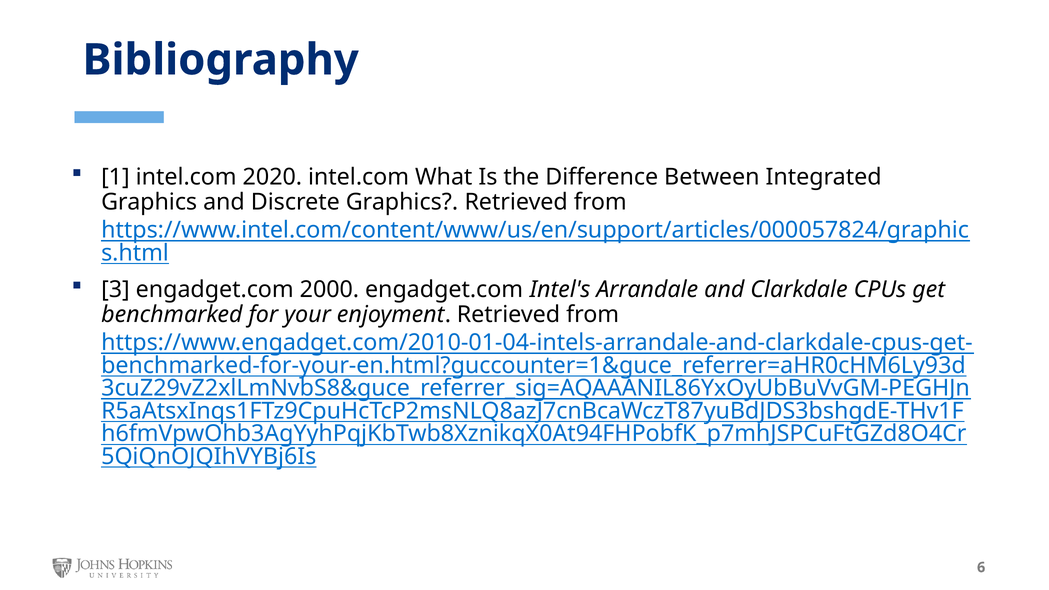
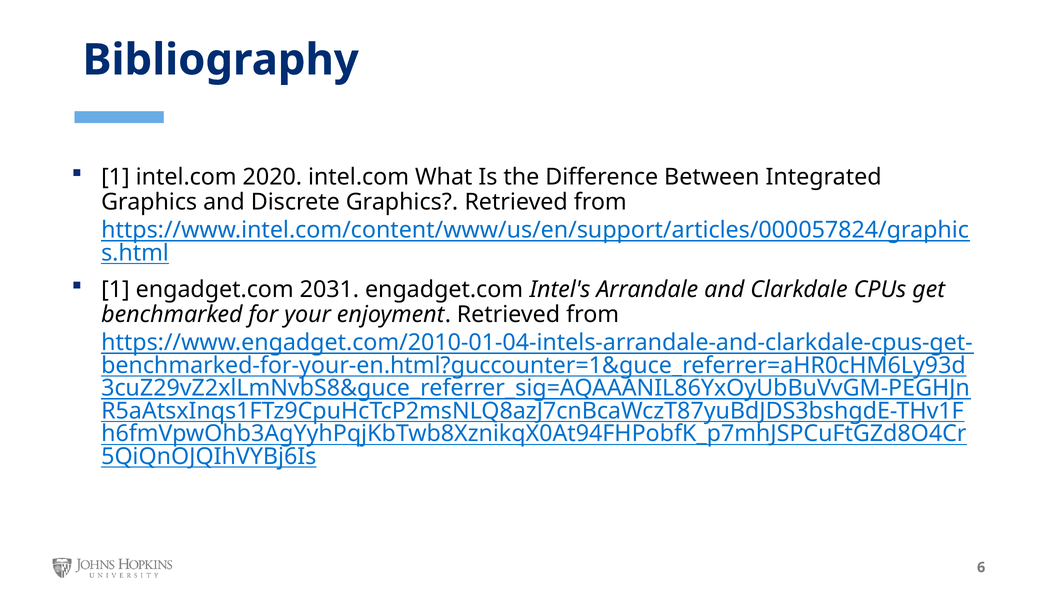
3: 3 -> 1 (115, 290)
2000: 2000 -> 2031 (329, 290)
